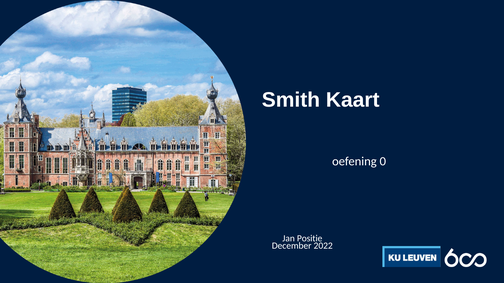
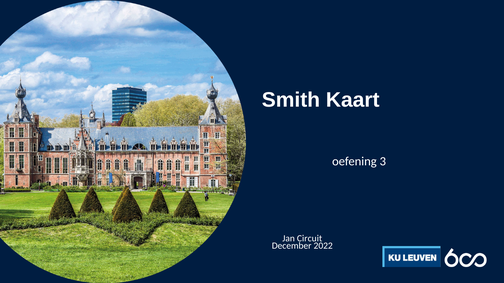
0: 0 -> 3 (383, 161)
Positie: Positie -> Circuit (310, 239)
